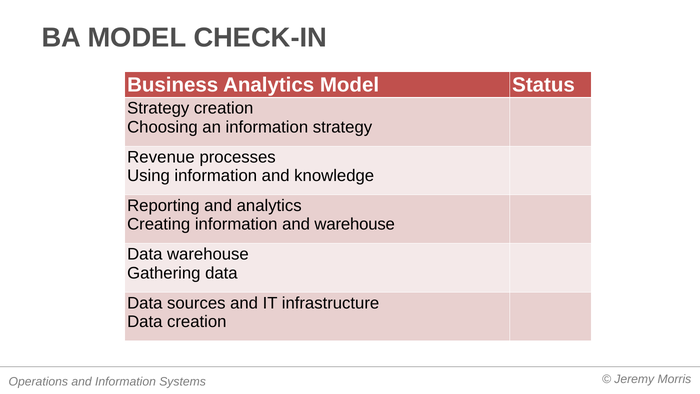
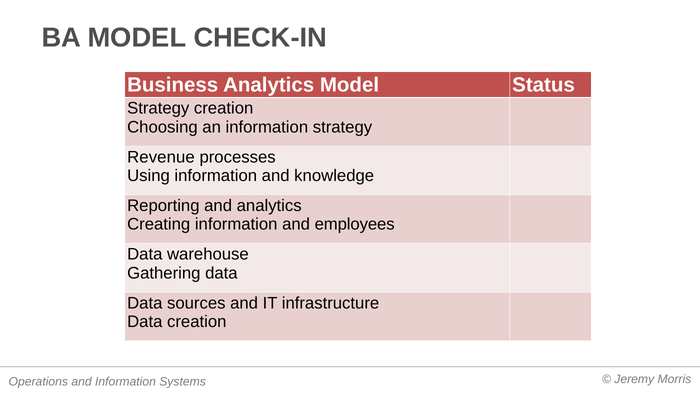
and warehouse: warehouse -> employees (355, 224)
